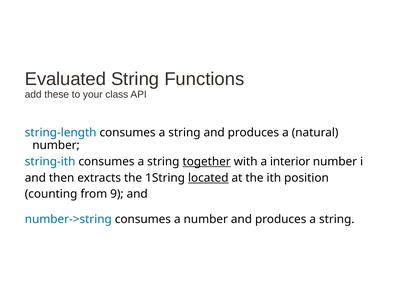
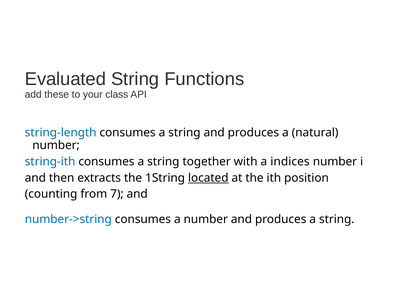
together underline: present -> none (207, 162)
interior: interior -> indices (290, 162)
9: 9 -> 7 (117, 194)
